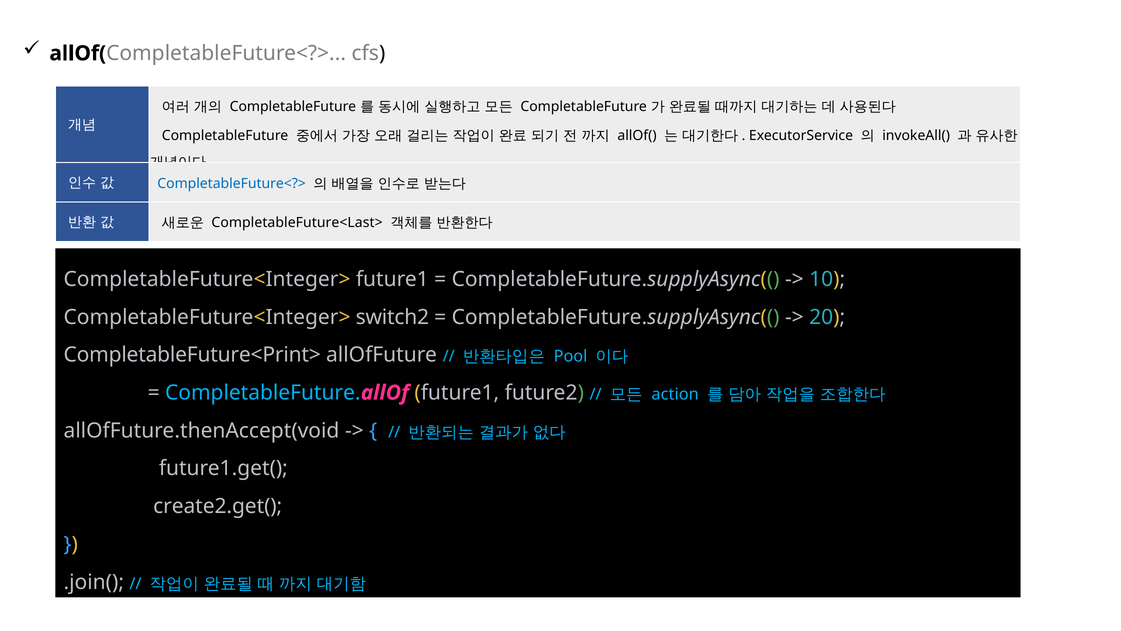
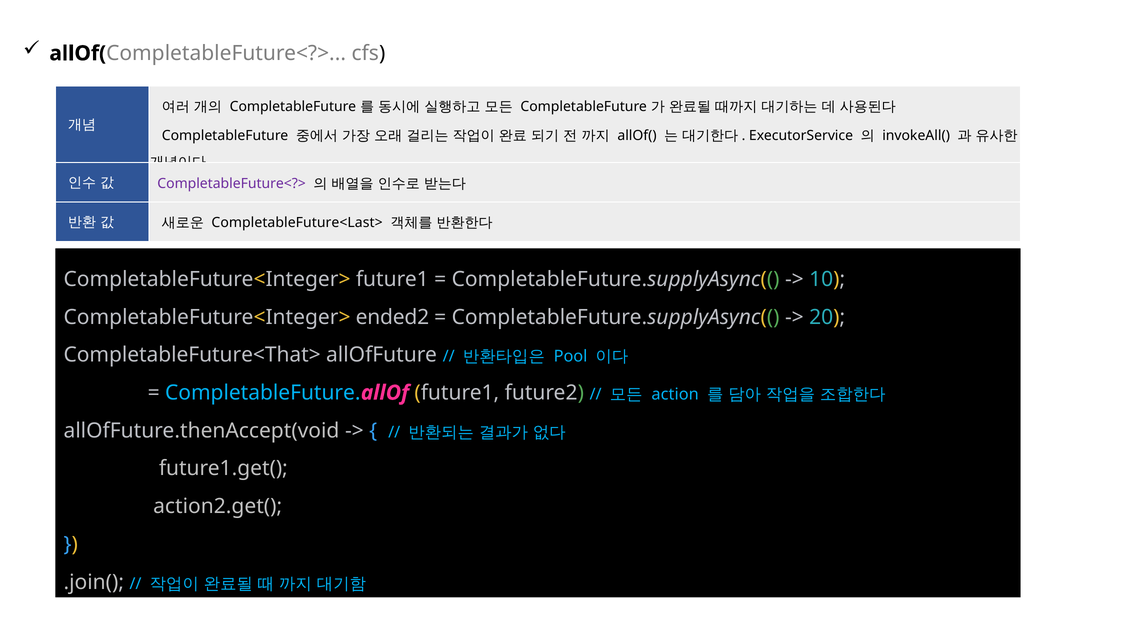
CompletableFuture<?> colour: blue -> purple (232, 183)
switch2: switch2 -> ended2 (392, 317)
CompletableFuture<Print>: CompletableFuture<Print> -> CompletableFuture<That> (192, 355)
create2.get(: create2.get( -> action2.get( (218, 506)
